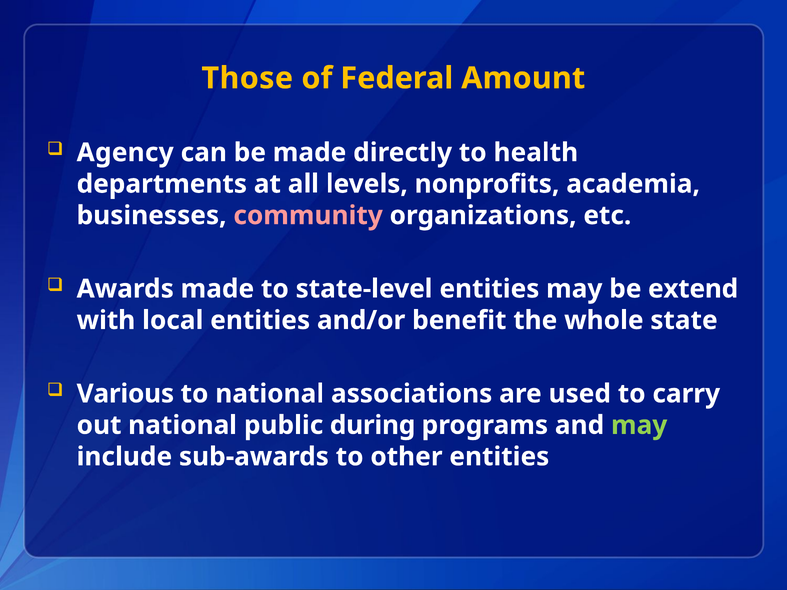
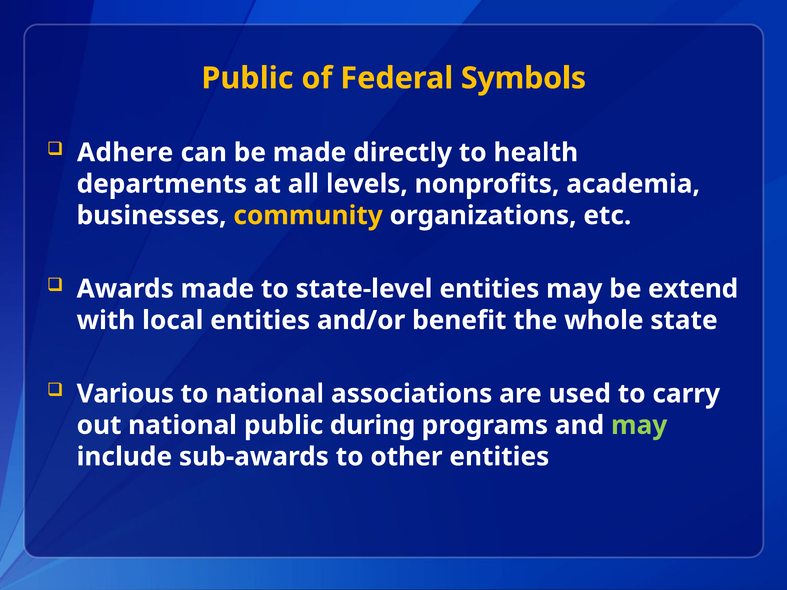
Those: Those -> Public (247, 78)
Amount: Amount -> Symbols (523, 78)
Agency: Agency -> Adhere (125, 153)
community colour: pink -> yellow (308, 216)
